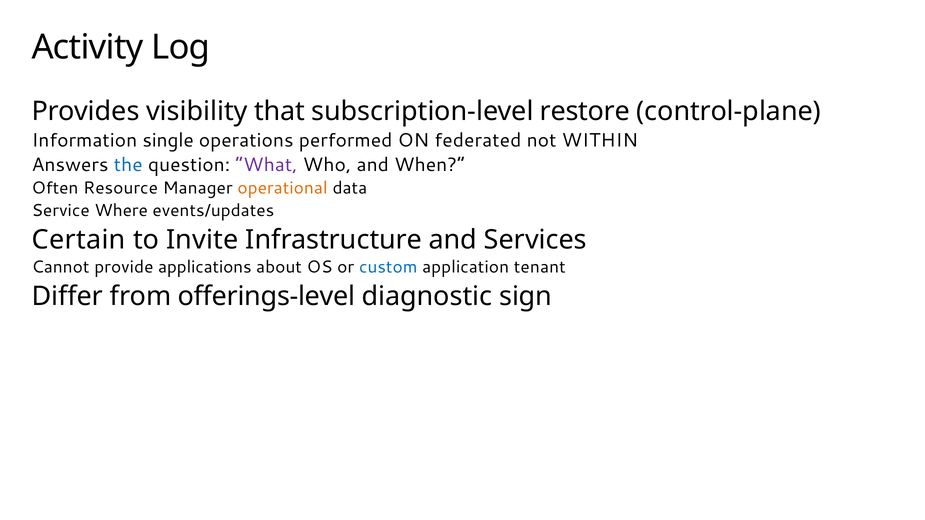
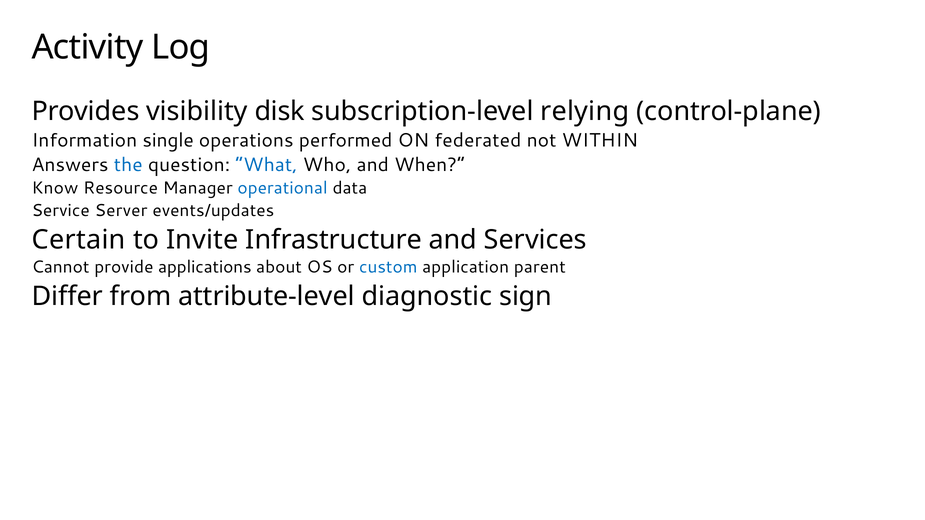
that: that -> disk (280, 112)
restore: restore -> relying (585, 112)
What colour: purple -> blue (267, 165)
Often: Often -> Know (55, 188)
operational colour: orange -> blue (283, 188)
Where: Where -> Server (121, 211)
tenant: tenant -> parent (540, 267)
offerings-level: offerings-level -> attribute-level (266, 297)
